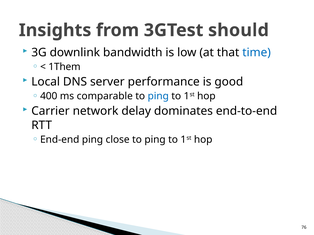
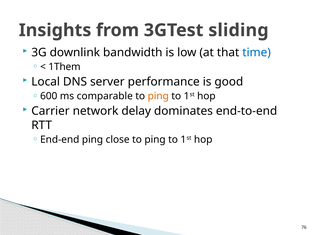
should: should -> sliding (238, 30)
400: 400 -> 600 (49, 96)
ping colour: blue -> orange (158, 96)
